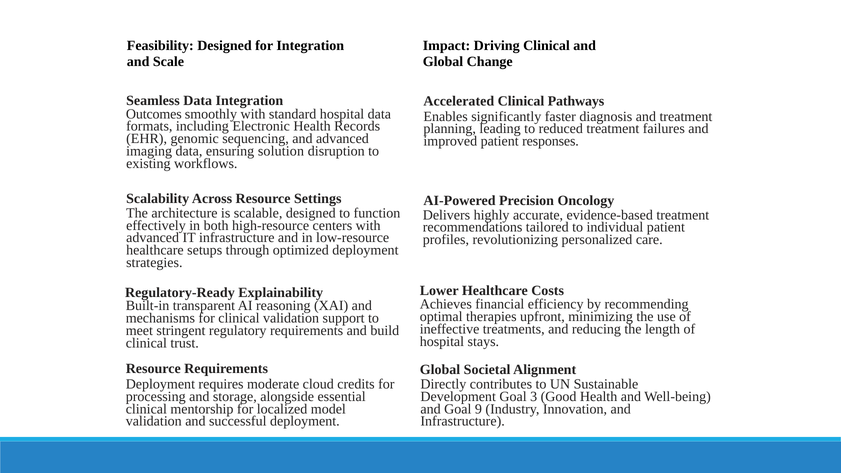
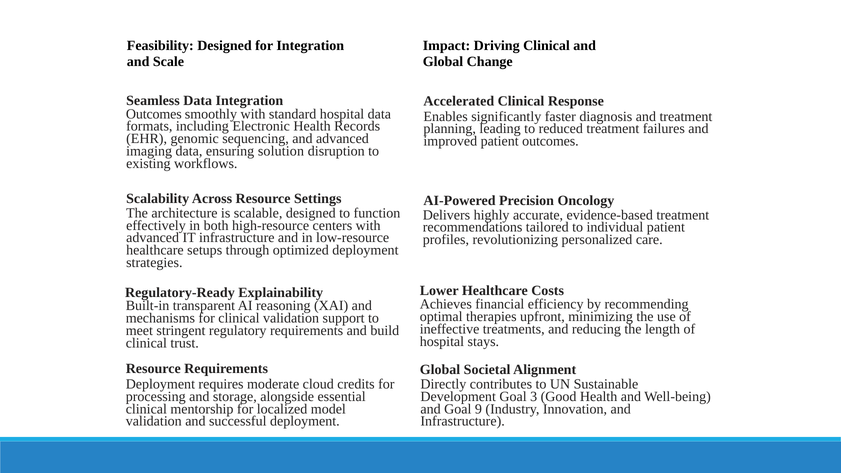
Pathways: Pathways -> Response (576, 101)
patient responses: responses -> outcomes (550, 141)
